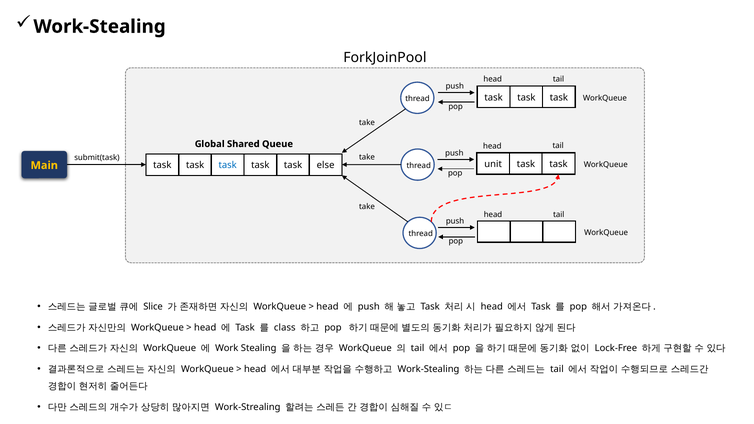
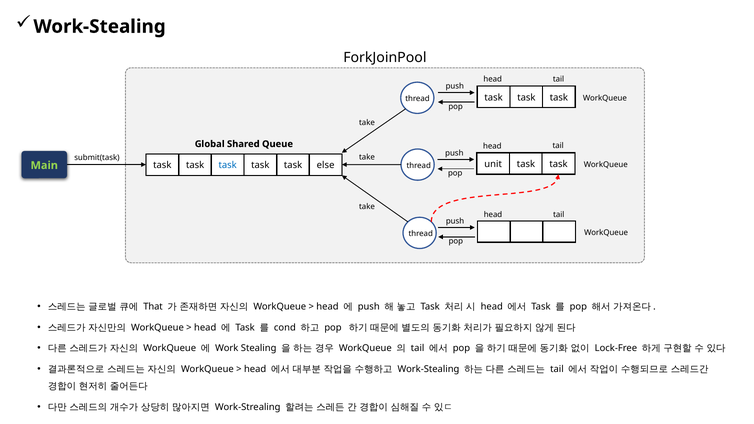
Main colour: yellow -> light green (44, 165)
Slice: Slice -> That (153, 307)
class: class -> cond (285, 328)
